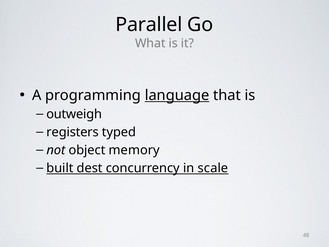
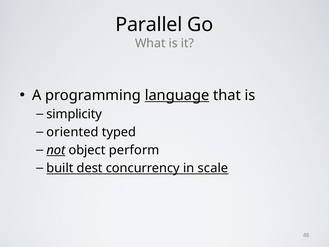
outweigh: outweigh -> simplicity (74, 114)
registers: registers -> oriented (73, 132)
not underline: none -> present (56, 150)
memory: memory -> perform (134, 150)
